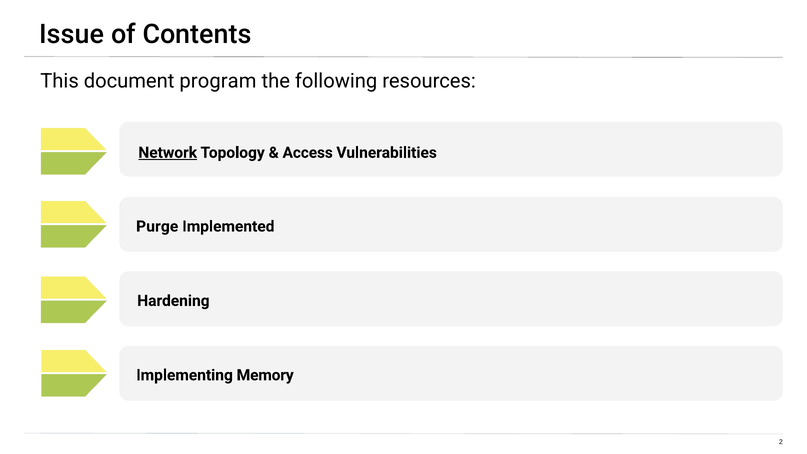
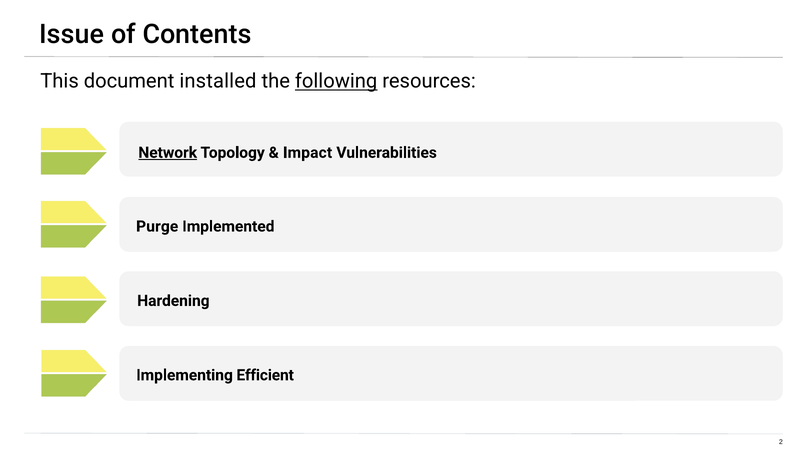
program: program -> installed (218, 81)
following underline: none -> present (336, 81)
Access: Access -> Impact (308, 153)
Memory: Memory -> Efficient (265, 375)
